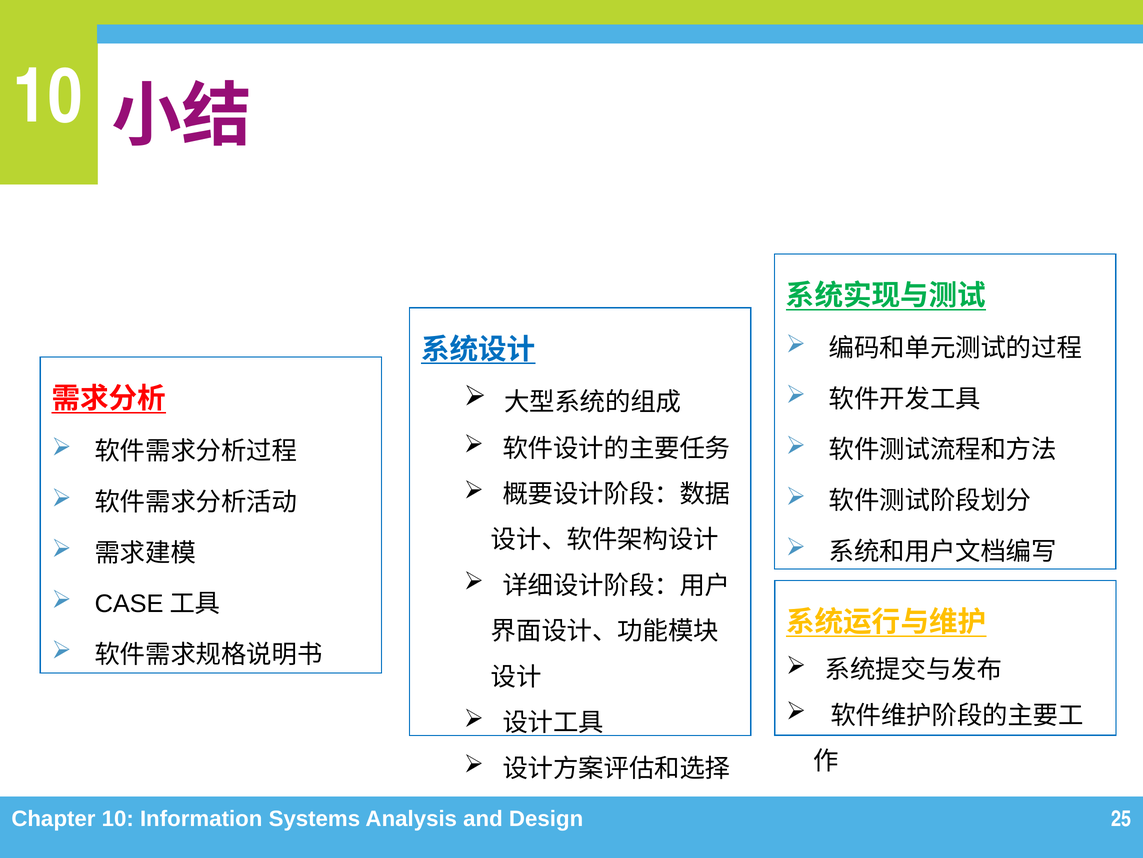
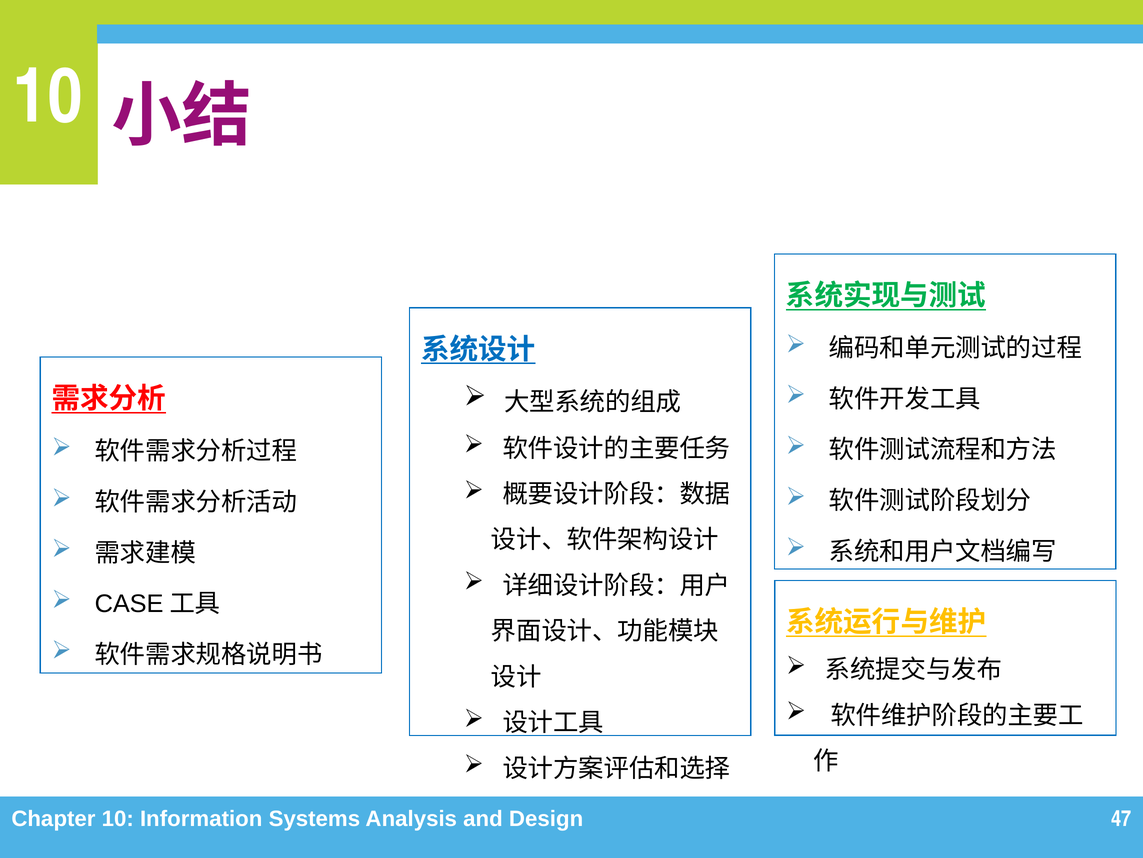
25: 25 -> 47 (1121, 818)
